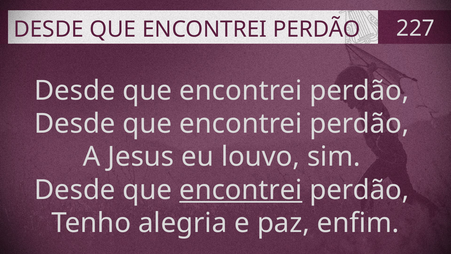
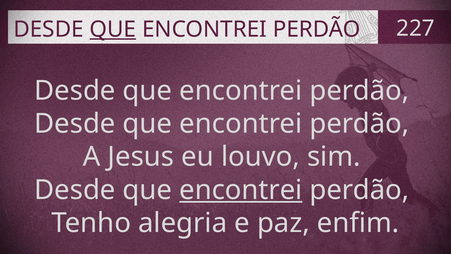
QUE underline: none -> present (113, 29)
